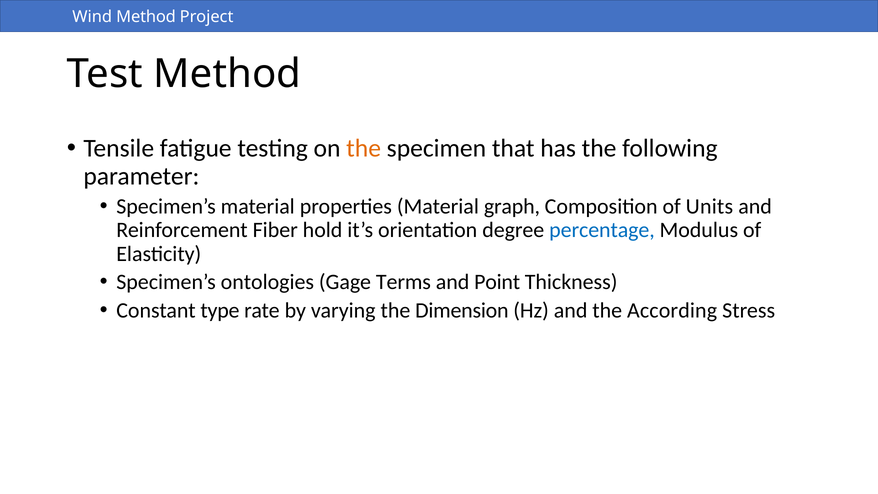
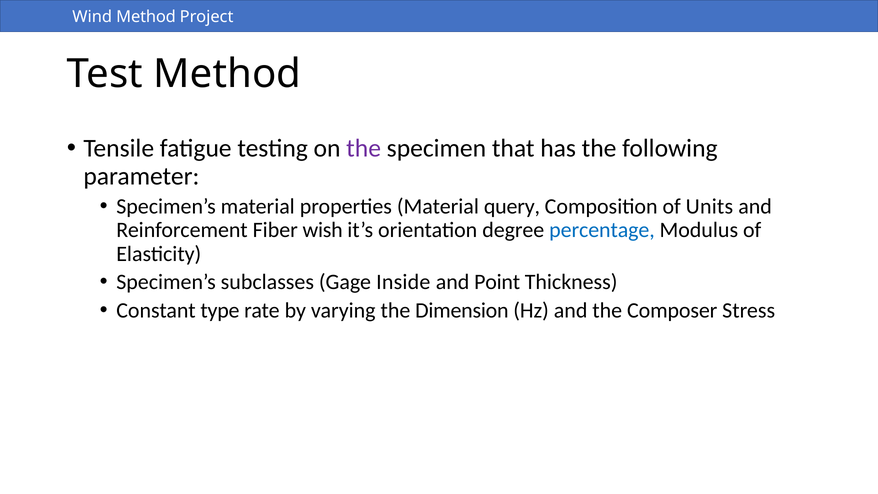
the colour: orange -> purple (364, 148)
graph: graph -> query (512, 206)
hold: hold -> wish (323, 230)
ontologies: ontologies -> subclasses (267, 282)
Terms: Terms -> Inside (403, 282)
According: According -> Composer (672, 310)
